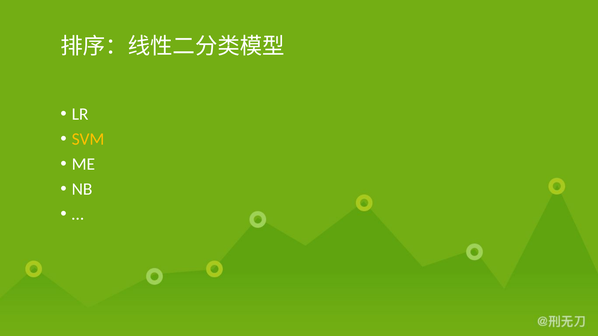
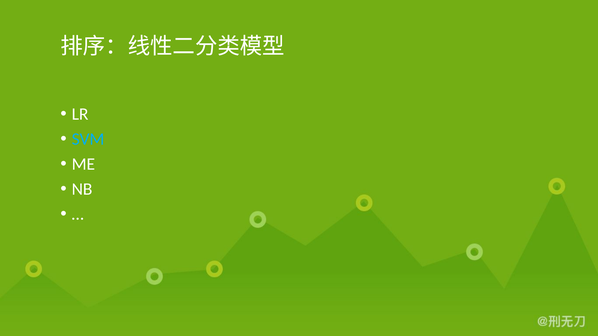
SVM colour: yellow -> light blue (88, 139)
